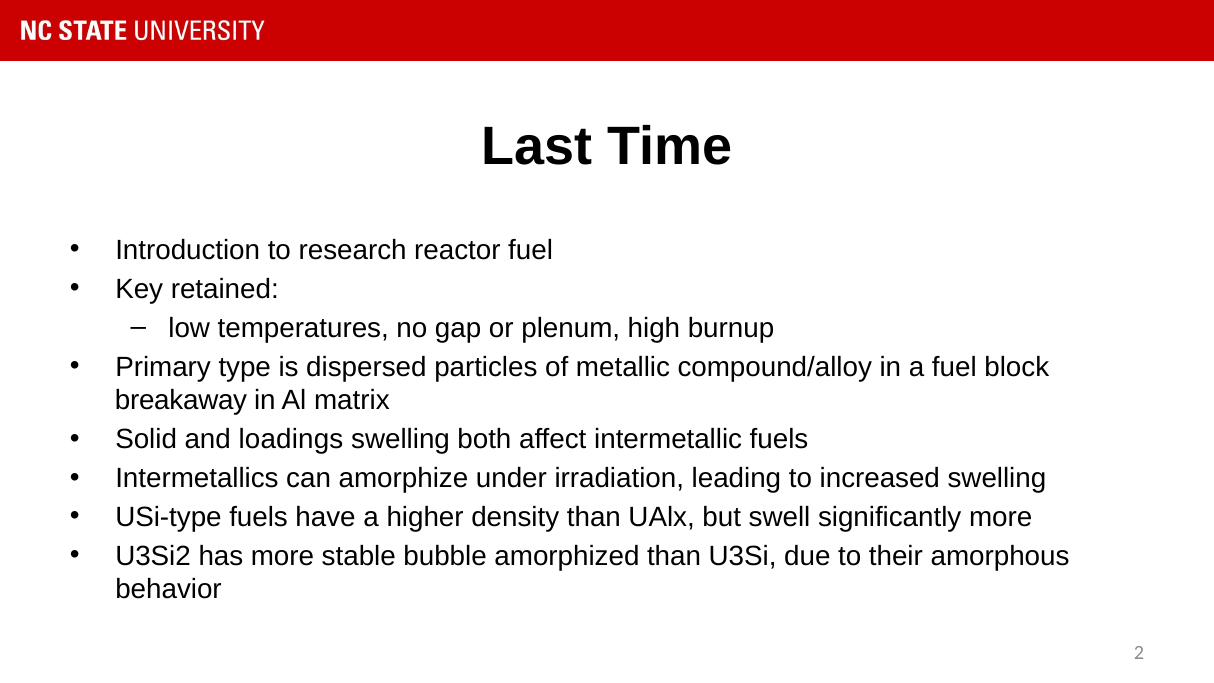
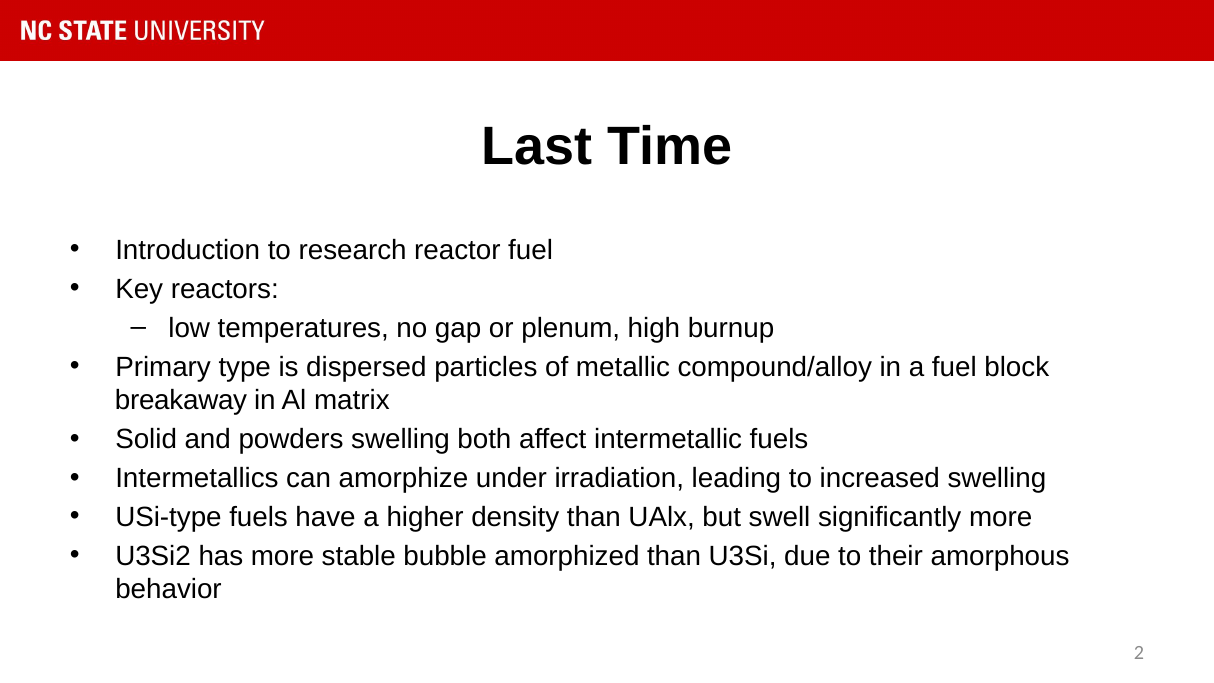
retained: retained -> reactors (225, 289)
loadings: loadings -> powders (291, 439)
